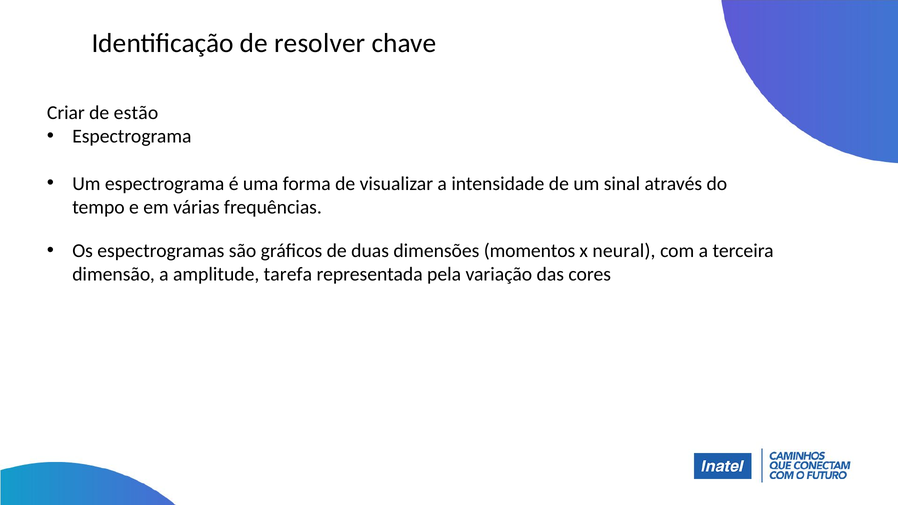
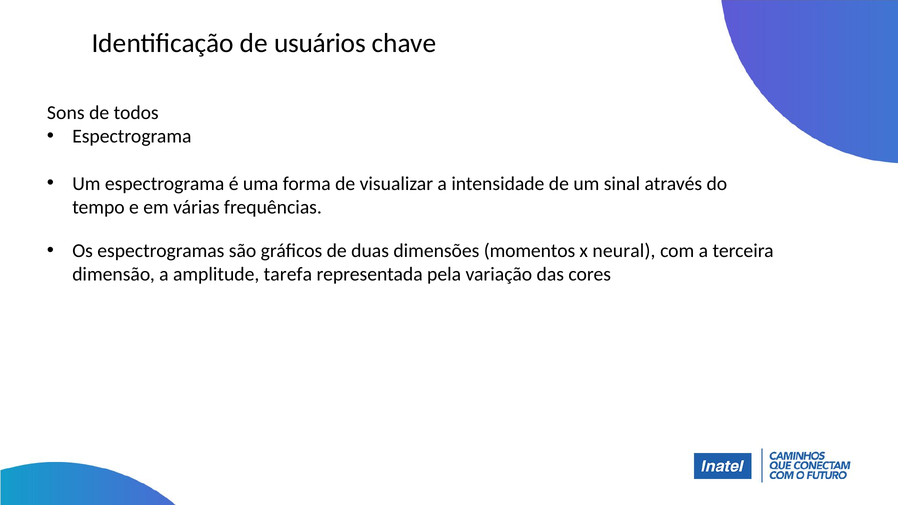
resolver: resolver -> usuários (320, 43)
Criar: Criar -> Sons (66, 113)
estão: estão -> todos (136, 113)
